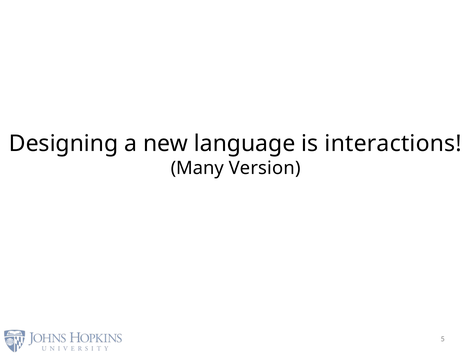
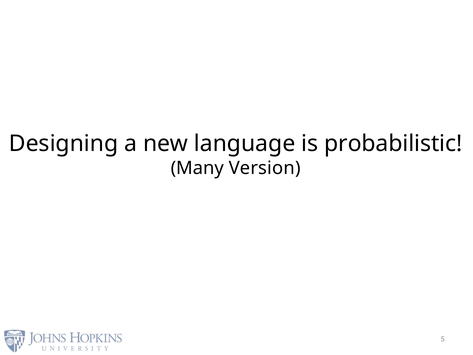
interactions: interactions -> probabilistic (393, 144)
